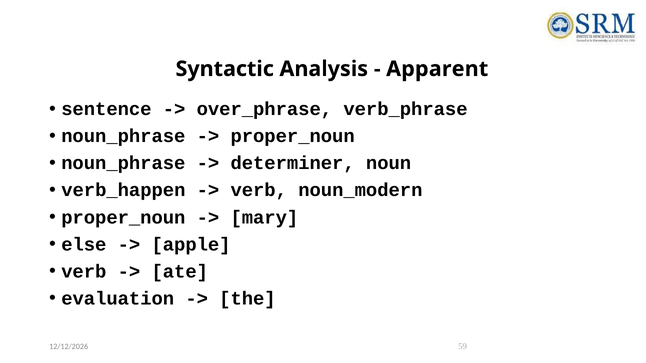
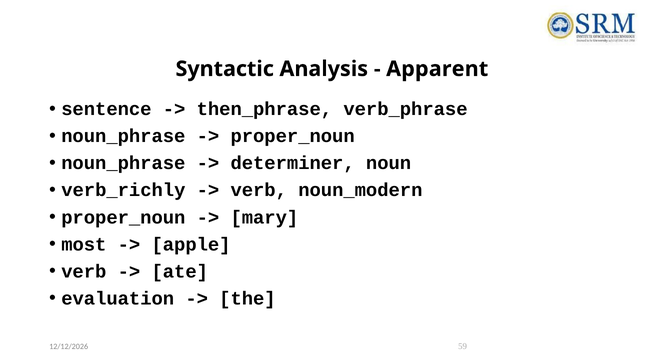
over_phrase: over_phrase -> then_phrase (264, 109)
verb_happen: verb_happen -> verb_richly (123, 190)
else: else -> most (84, 245)
